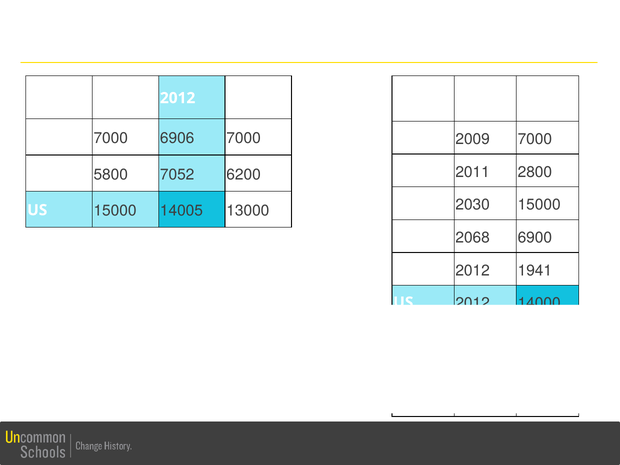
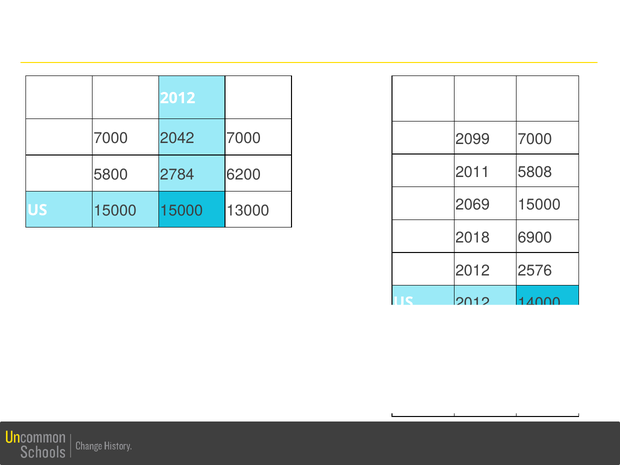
6906: 6906 -> 2042 (177, 138)
2009: 2009 -> 2099 (473, 139)
2800: 2800 -> 5808 (535, 172)
7052: 7052 -> 2784 (177, 175)
2030: 2030 -> 2069 (473, 205)
15000 14005: 14005 -> 15000 (181, 211)
2068: 2068 -> 2018 (473, 238)
1941: 1941 -> 2576 (535, 270)
